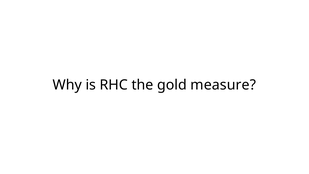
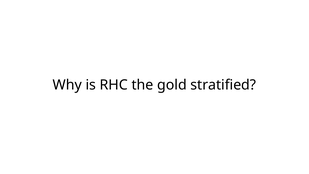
measure: measure -> stratified (223, 85)
